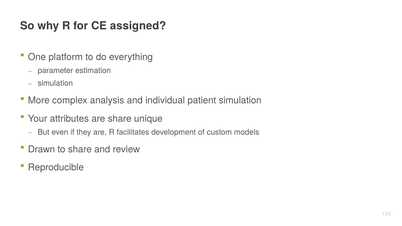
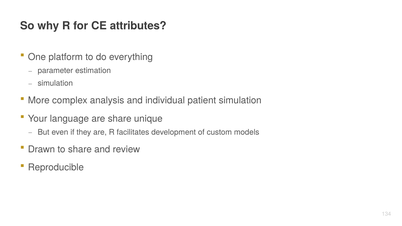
assigned: assigned -> attributes (138, 26)
attributes: attributes -> language (69, 119)
